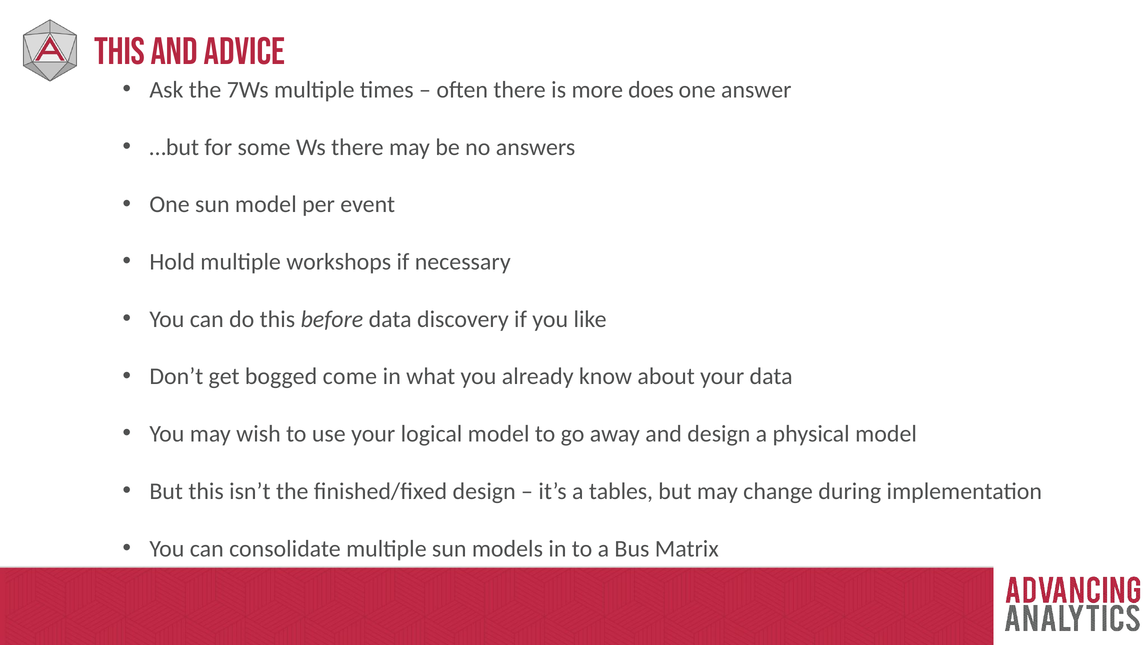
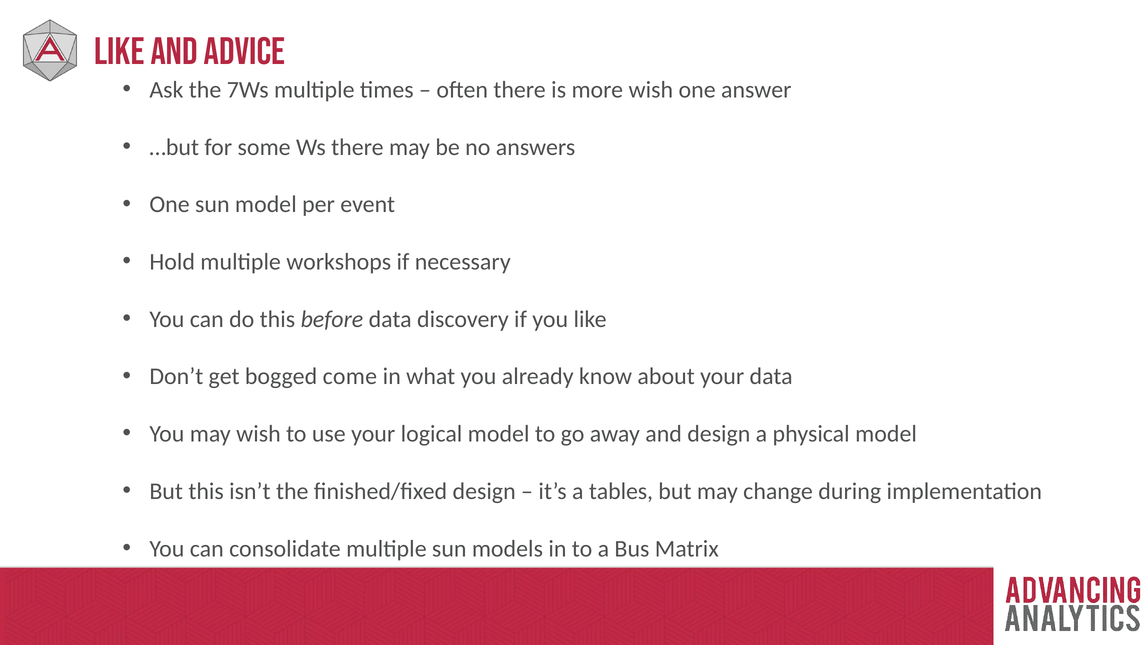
This: This -> Like (119, 51)
more does: does -> wish (651, 90)
